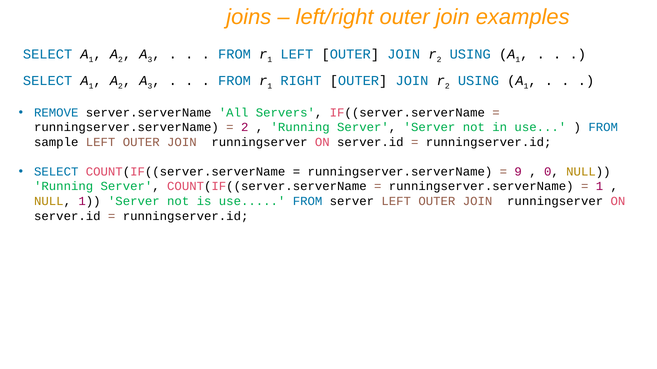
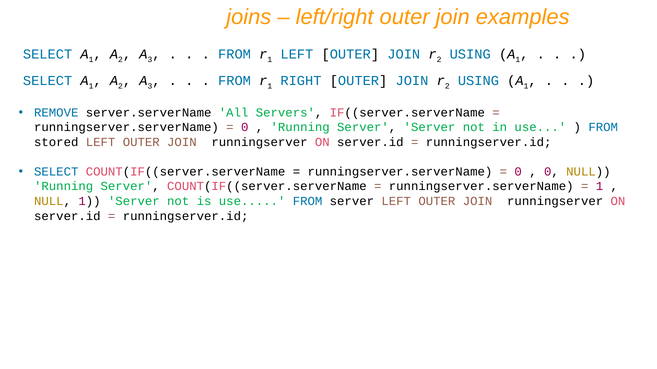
2: 2 -> 0 (245, 128)
sample: sample -> stored (56, 142)
9: 9 -> 0 (518, 172)
